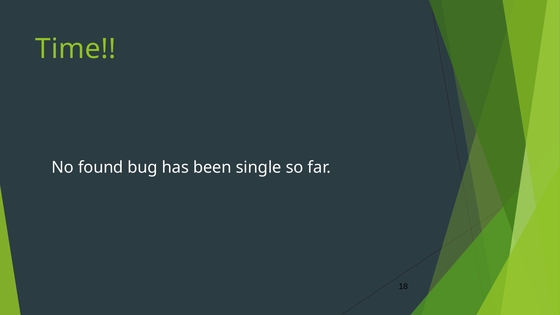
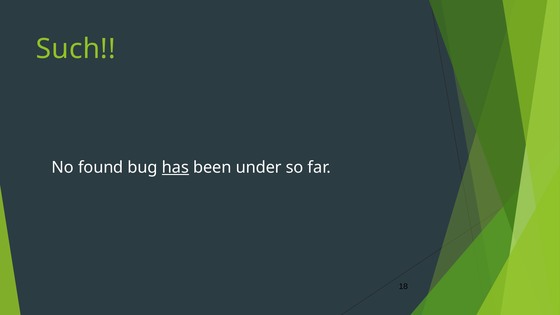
Time: Time -> Such (76, 49)
has underline: none -> present (175, 168)
single: single -> under (259, 168)
